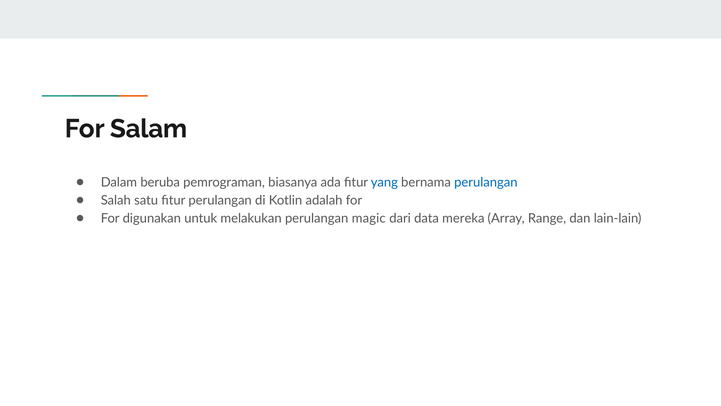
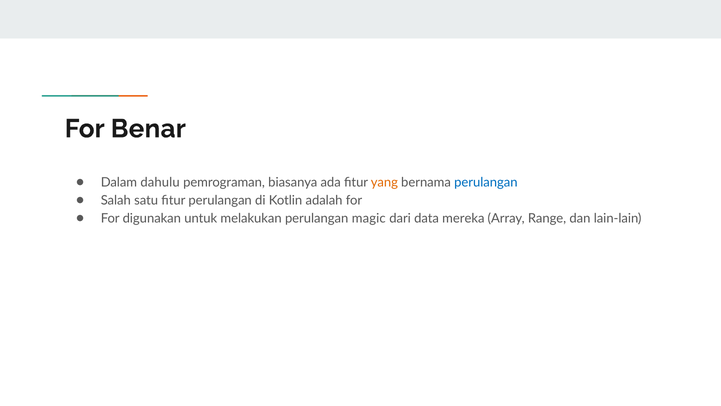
Salam: Salam -> Benar (148, 129)
beruba: beruba -> dahulu (160, 182)
yang colour: blue -> orange (384, 182)
